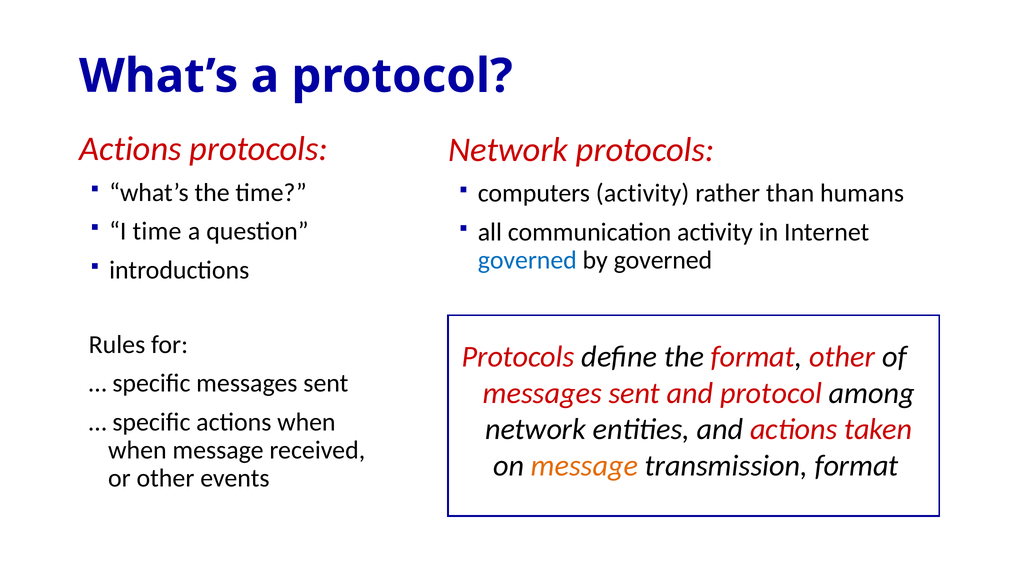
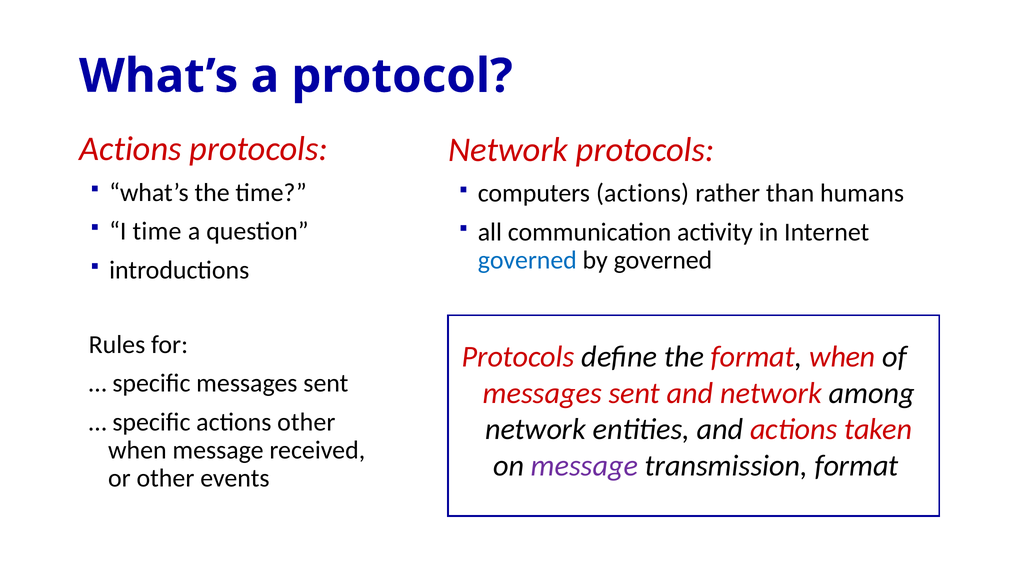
computers activity: activity -> actions (643, 193)
format other: other -> when (842, 357)
and protocol: protocol -> network (771, 393)
actions when: when -> other (306, 422)
message colour: orange -> purple (584, 466)
